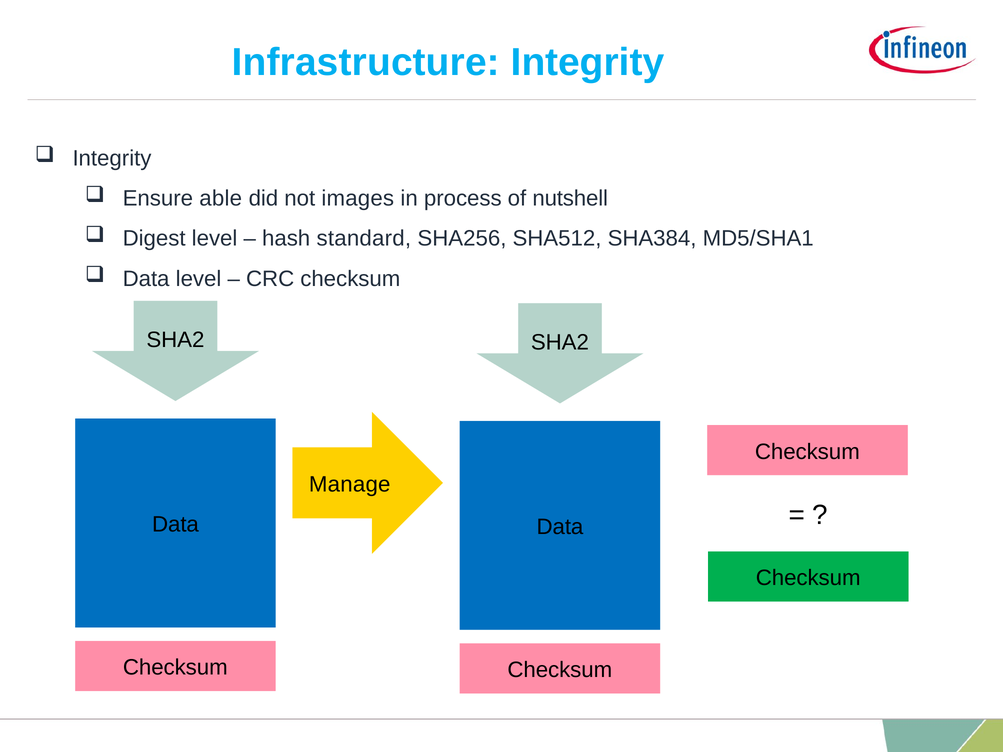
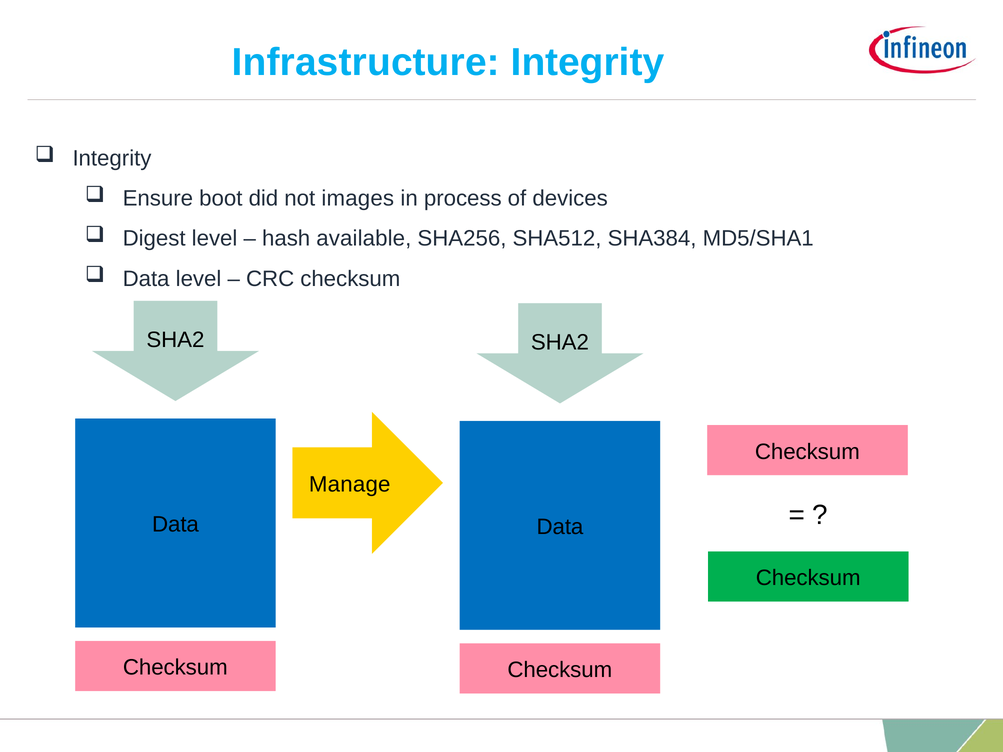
able: able -> boot (221, 199)
nutshell: nutshell -> devices (570, 199)
standard: standard -> available (364, 239)
